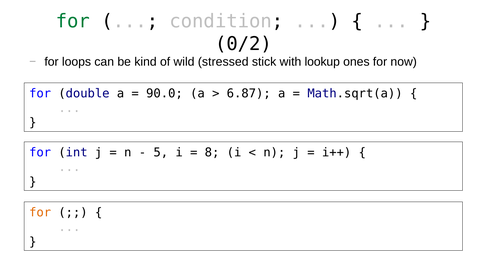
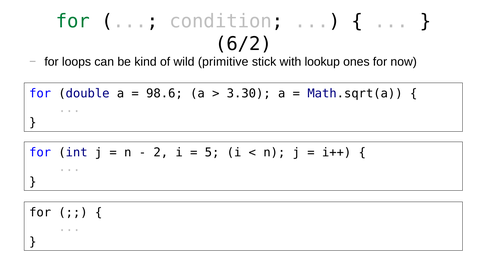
0/2: 0/2 -> 6/2 (244, 44)
stressed: stressed -> primitive (223, 62)
90.0: 90.0 -> 98.6 (164, 93)
6.87: 6.87 -> 3.30 (249, 93)
5: 5 -> 2 (161, 152)
8: 8 -> 5 (212, 152)
for colour: orange -> black (40, 212)
